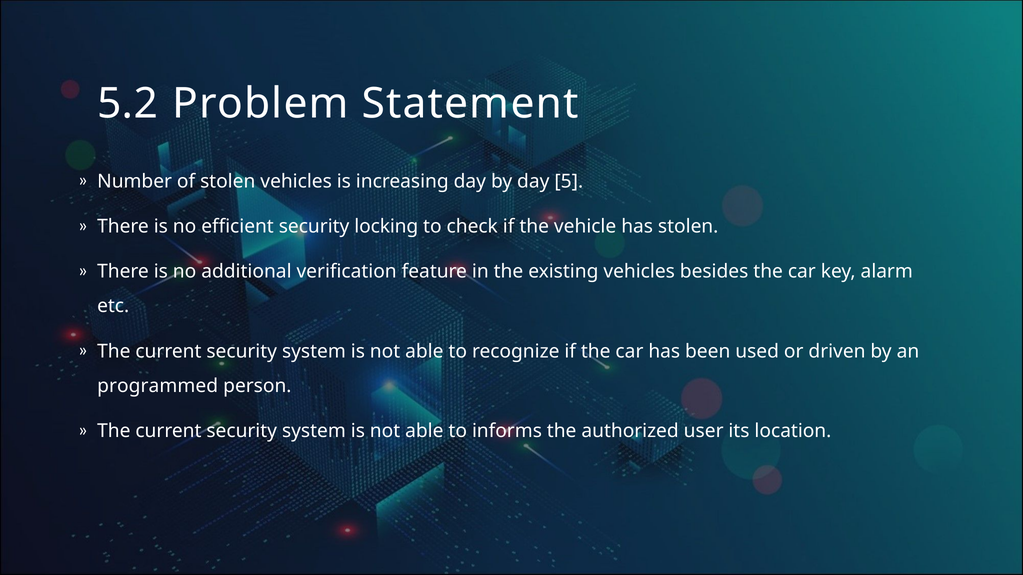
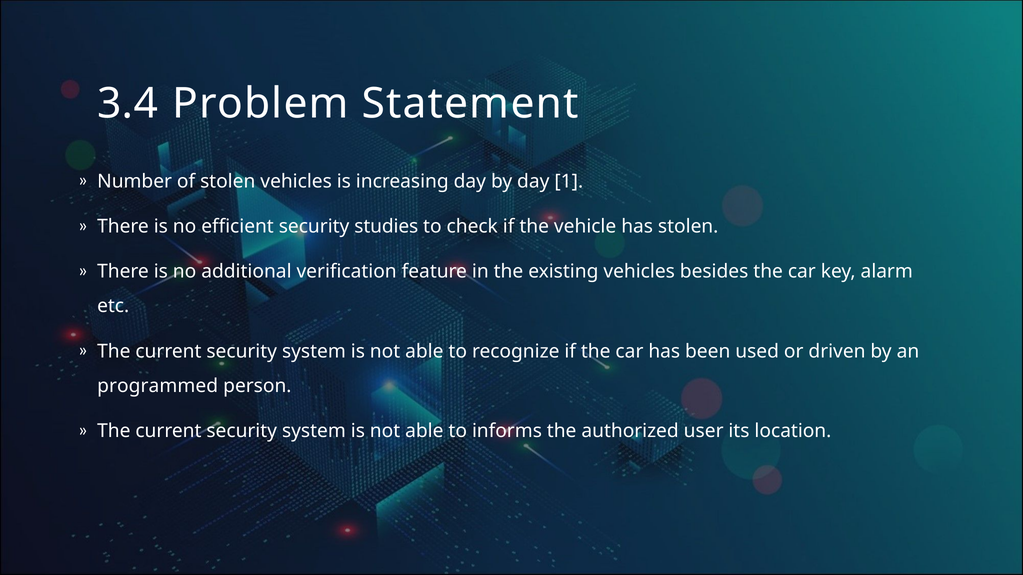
5.2: 5.2 -> 3.4 (128, 104)
5: 5 -> 1 (569, 181)
locking: locking -> studies (386, 227)
